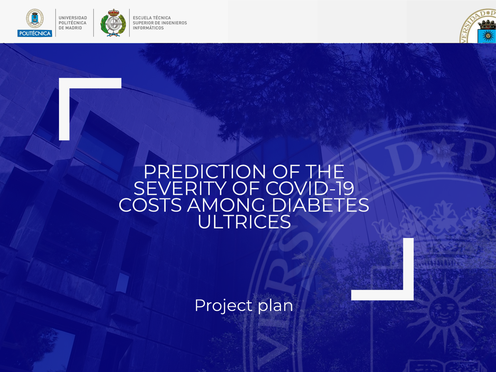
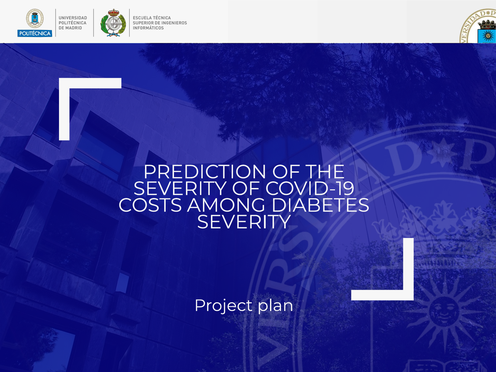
ULTRICES: ULTRICES -> SEVERITY (244, 222)
